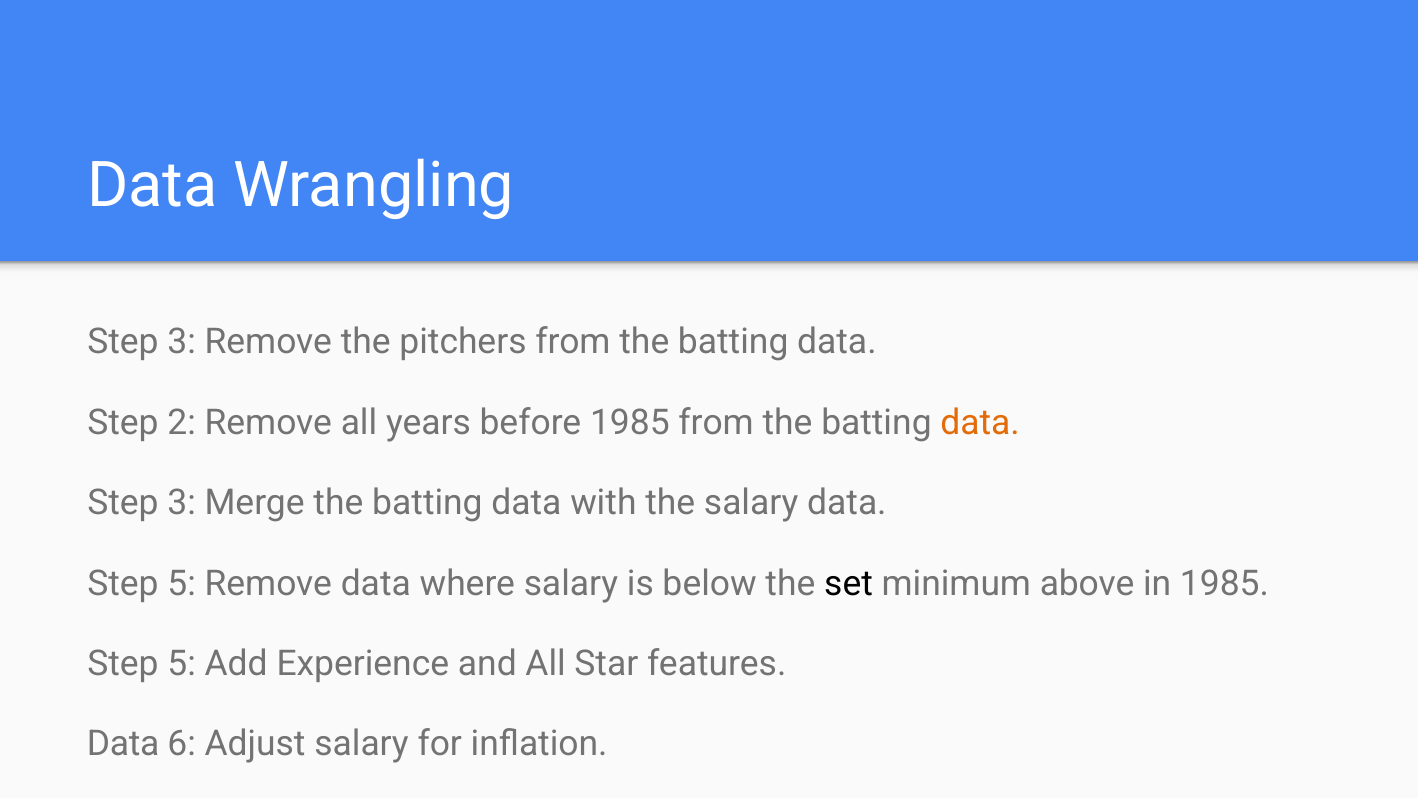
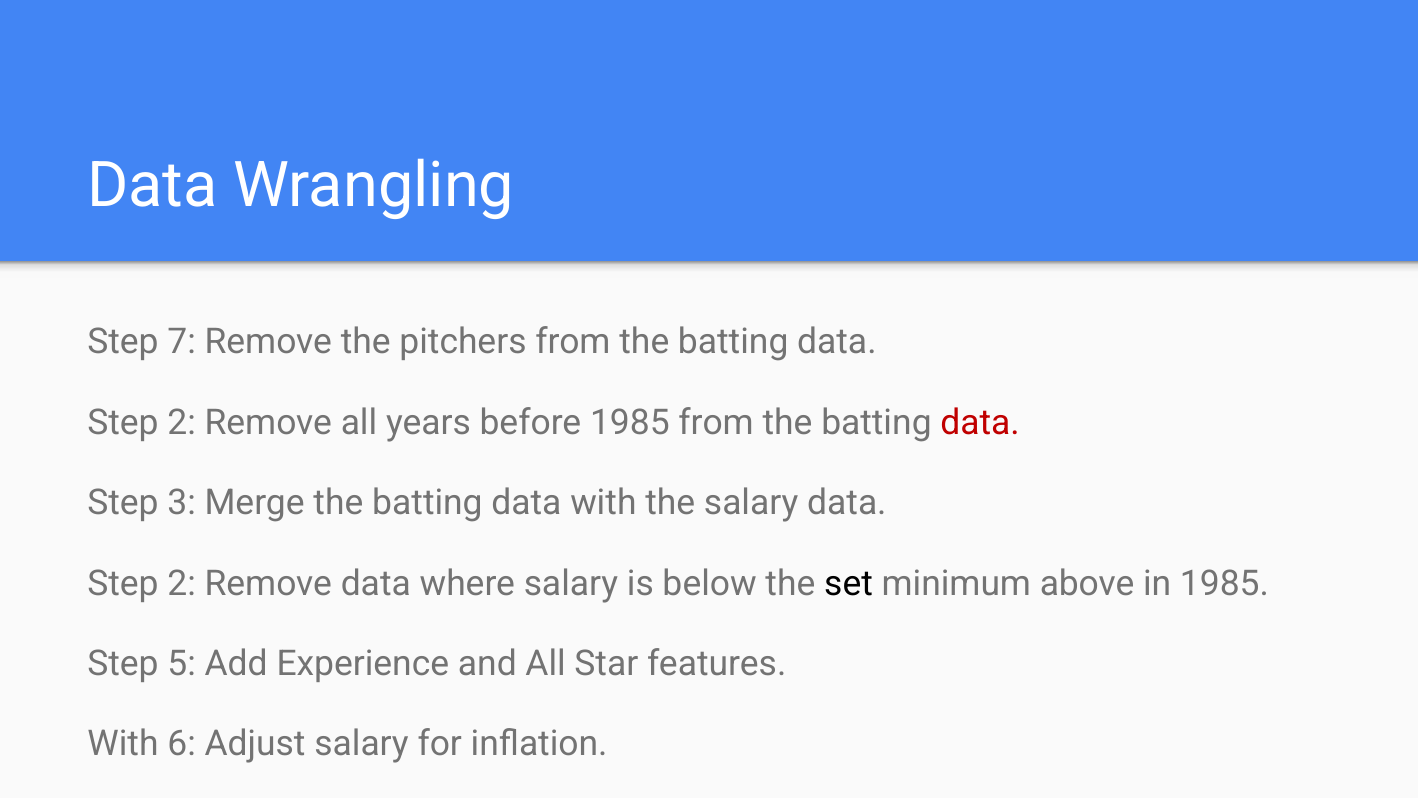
3: 3 -> 7 (182, 342)
data colour: orange -> red (980, 422)
5: 5 -> 2 (182, 583)
Data: Data -> With (123, 744)
